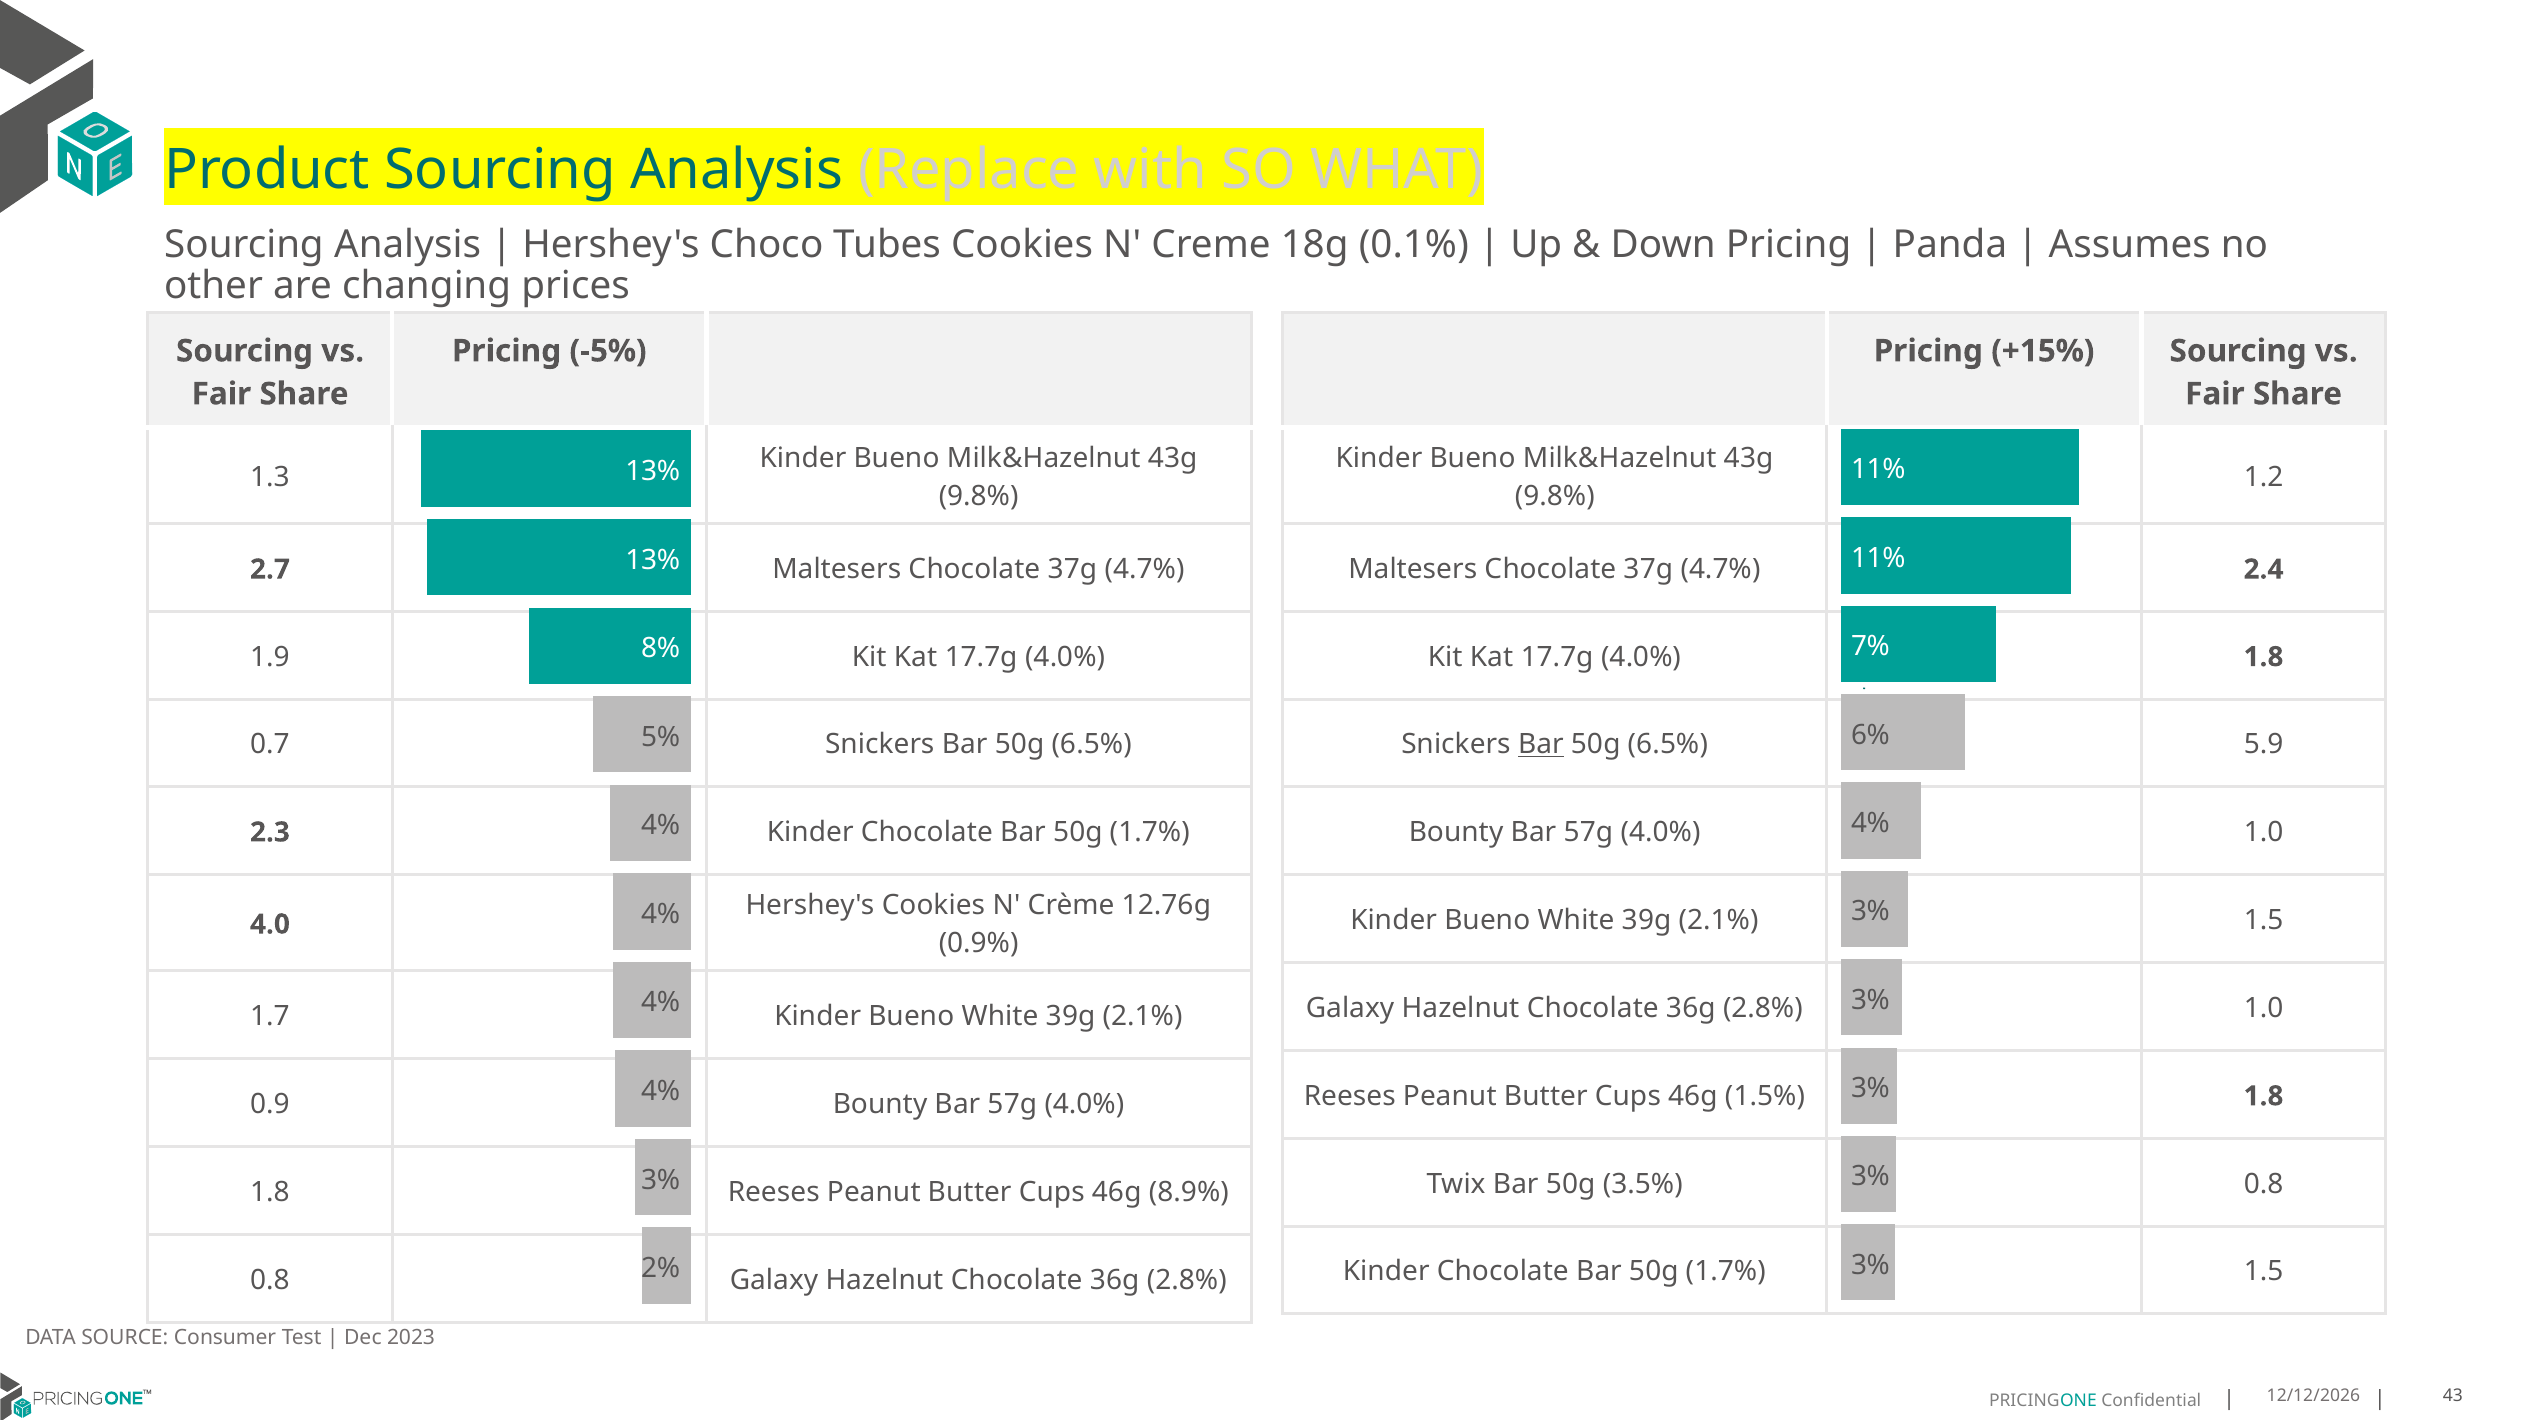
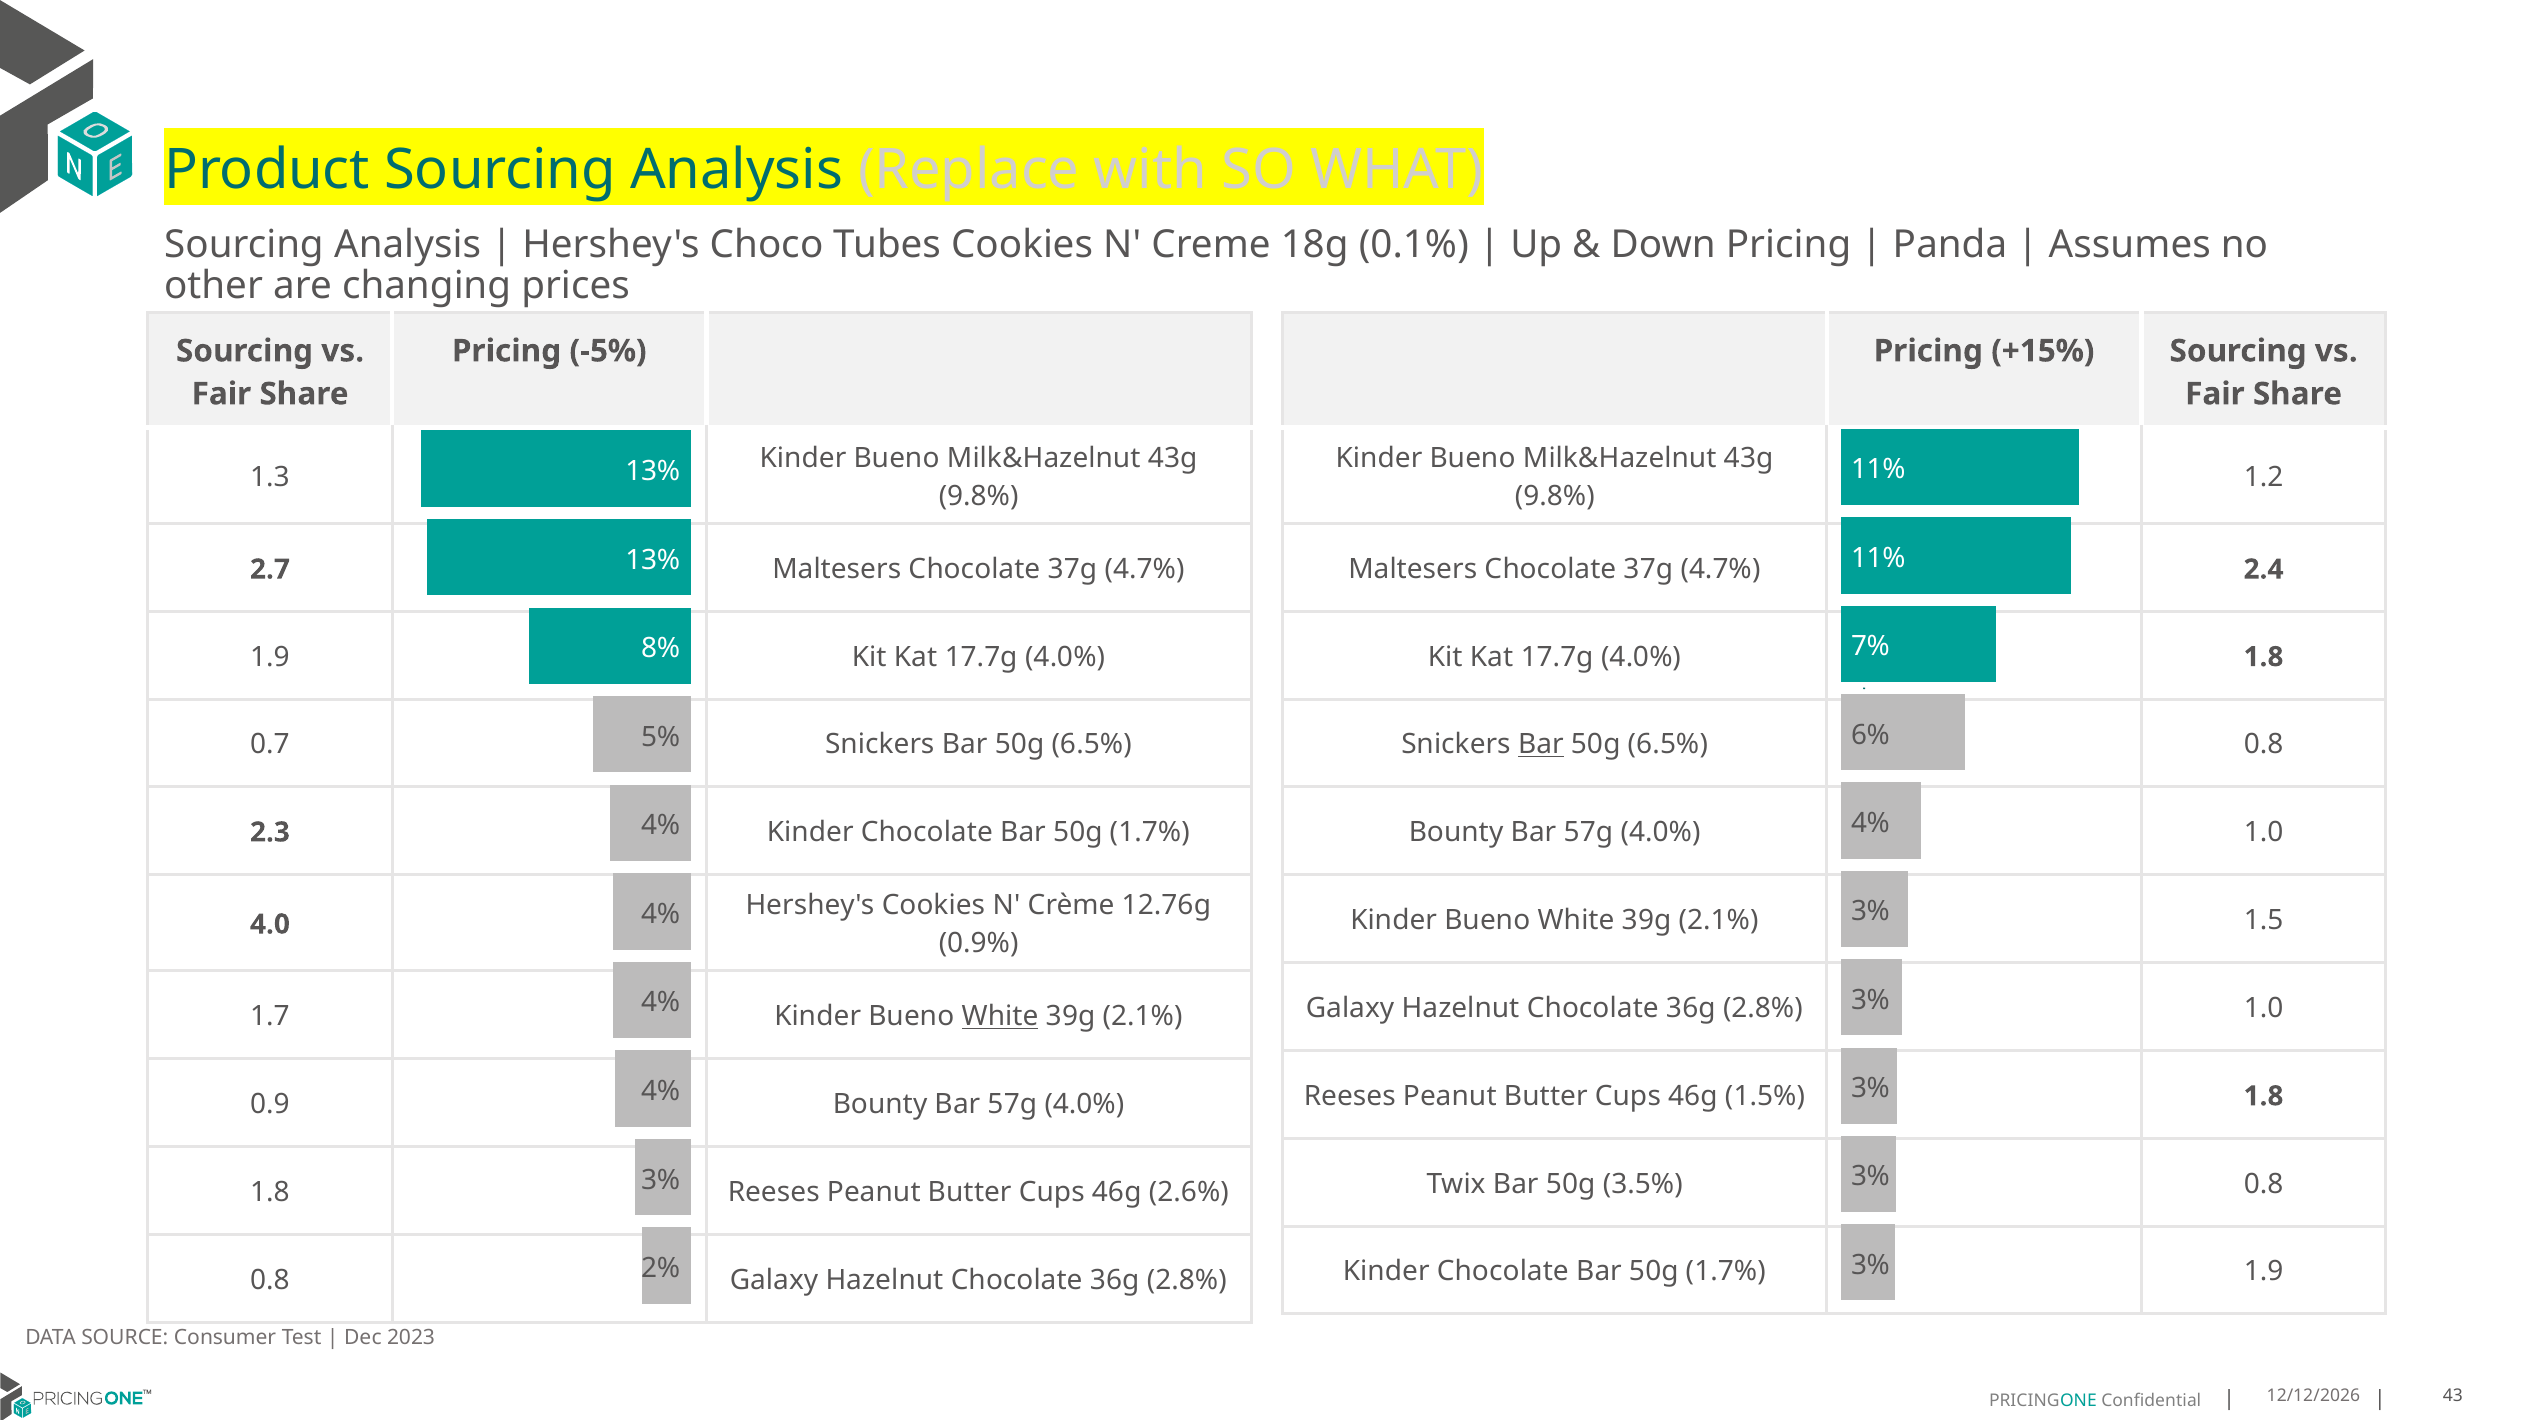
6.5% 5.9: 5.9 -> 0.8 (2264, 745)
White underline: none -> present (1000, 1017)
8.9%: 8.9% -> 2.6% (1189, 1192)
1.7% 1.5: 1.5 -> 1.9 (2264, 1272)
